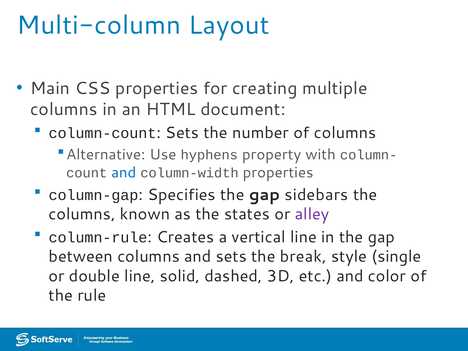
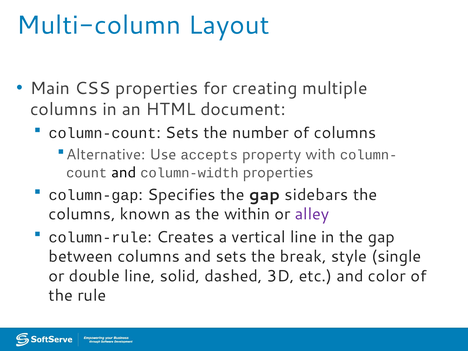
hyphens: hyphens -> accepts (209, 155)
and colour: blue -> black (124, 173)
states: states -> within (247, 214)
